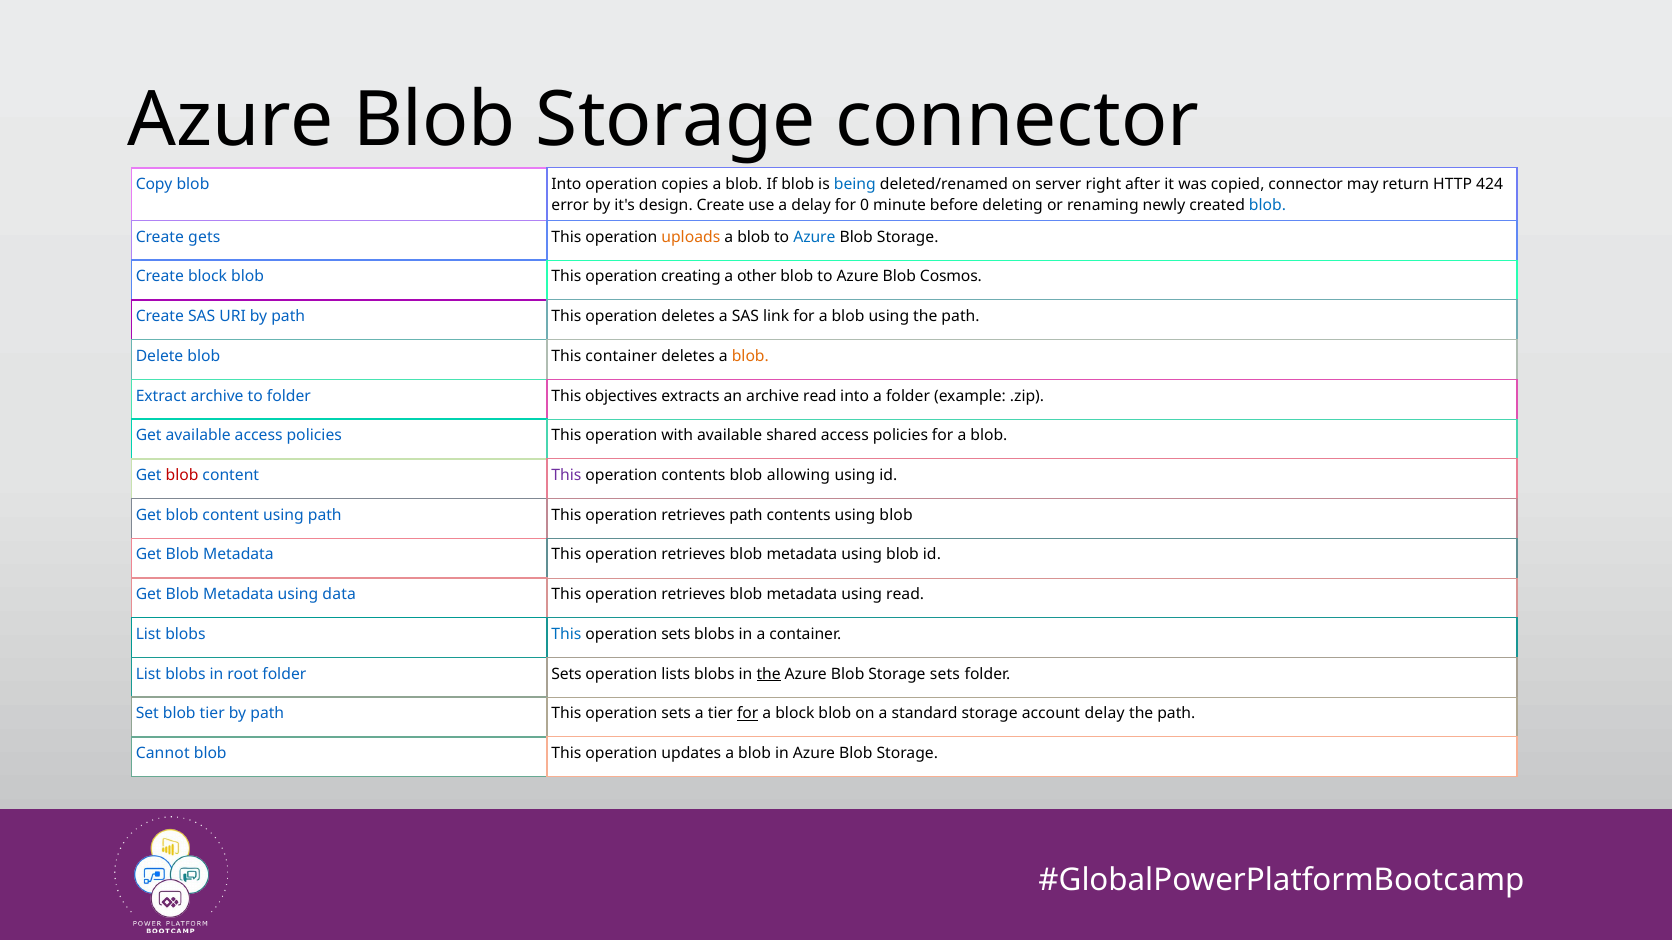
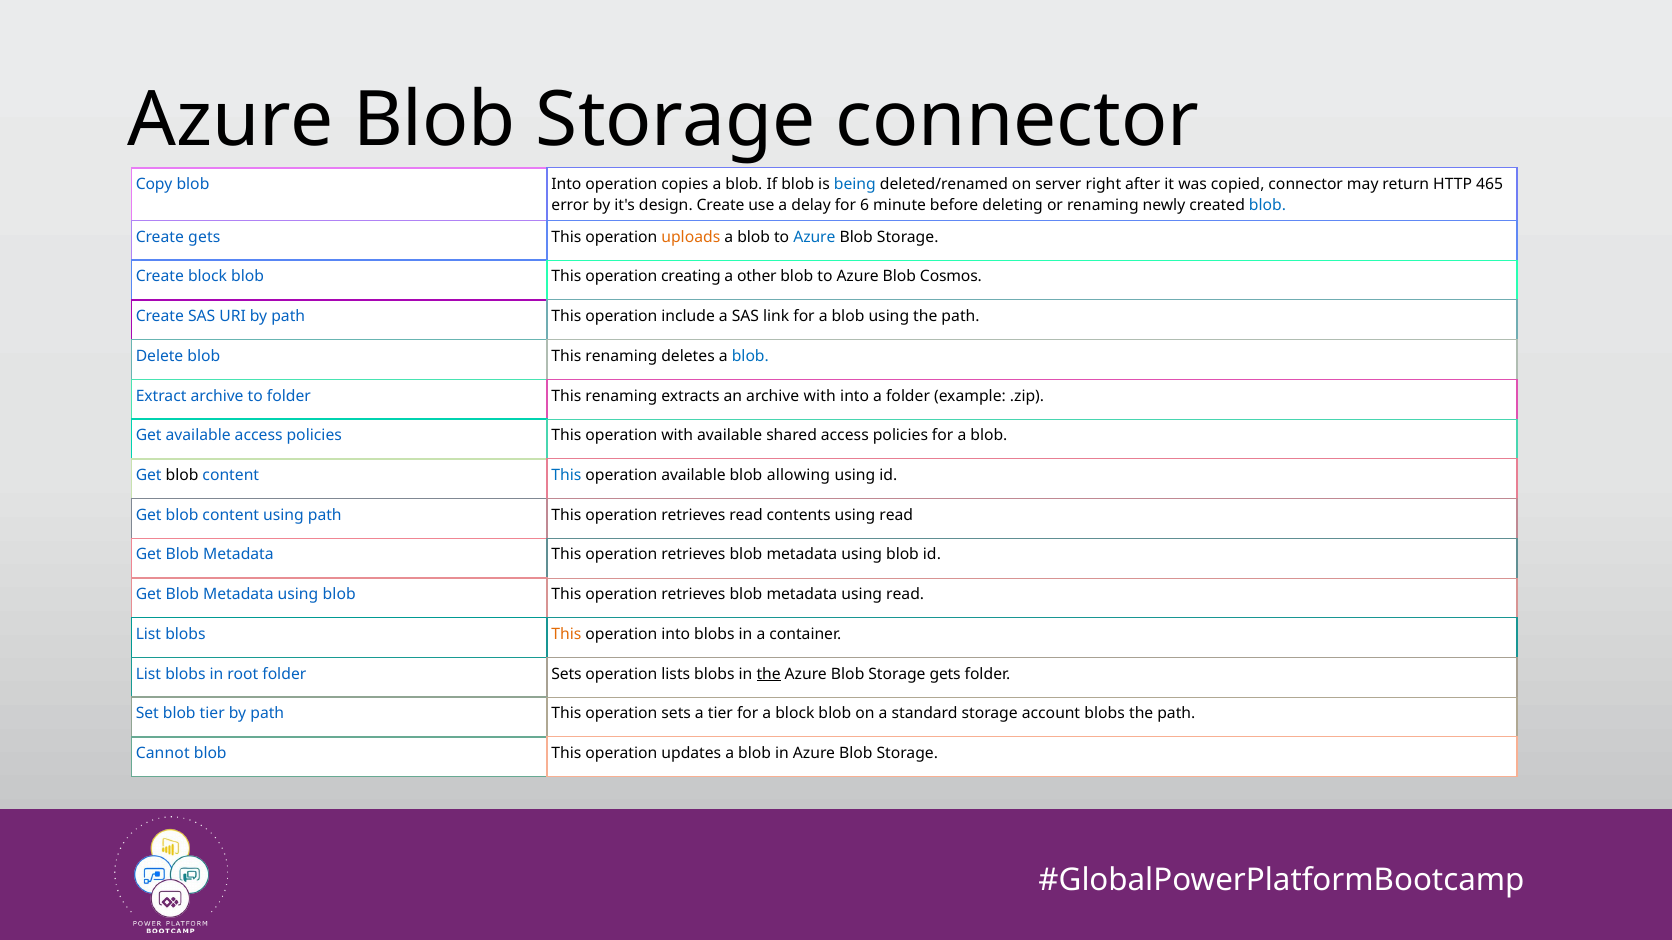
424: 424 -> 465 (1490, 184)
0: 0 -> 6 (865, 206)
operation deletes: deletes -> include (688, 317)
blob This container: container -> renaming (621, 356)
blob colour: orange -> blue (750, 356)
folder This objectives: objectives -> renaming (621, 396)
archive read: read -> with (820, 396)
blob colour: red -> black (182, 476)
This colour: purple -> blue (566, 476)
operation contents: contents -> available (693, 476)
retrieves path: path -> read (746, 515)
contents using blob: blob -> read (896, 515)
data: data -> blob (339, 595)
This colour: blue -> orange (566, 635)
sets: sets -> into (676, 635)
Storage sets: sets -> gets (945, 674)
for underline: present -> none (748, 714)
account delay: delay -> blobs (1105, 714)
